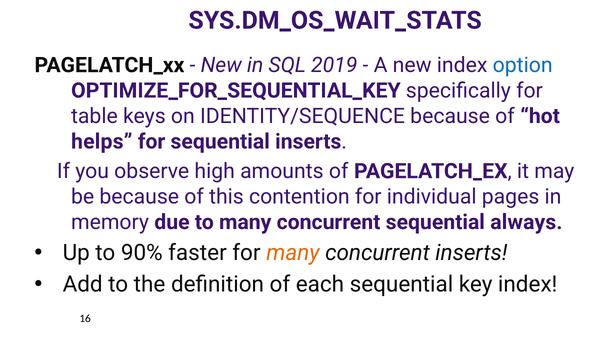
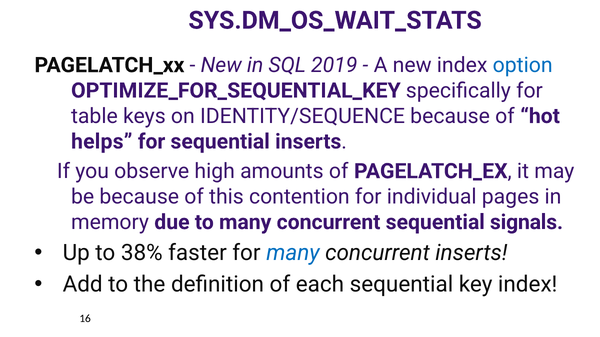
always: always -> signals (527, 222)
90%: 90% -> 38% (142, 253)
many colour: orange -> blue (293, 253)
